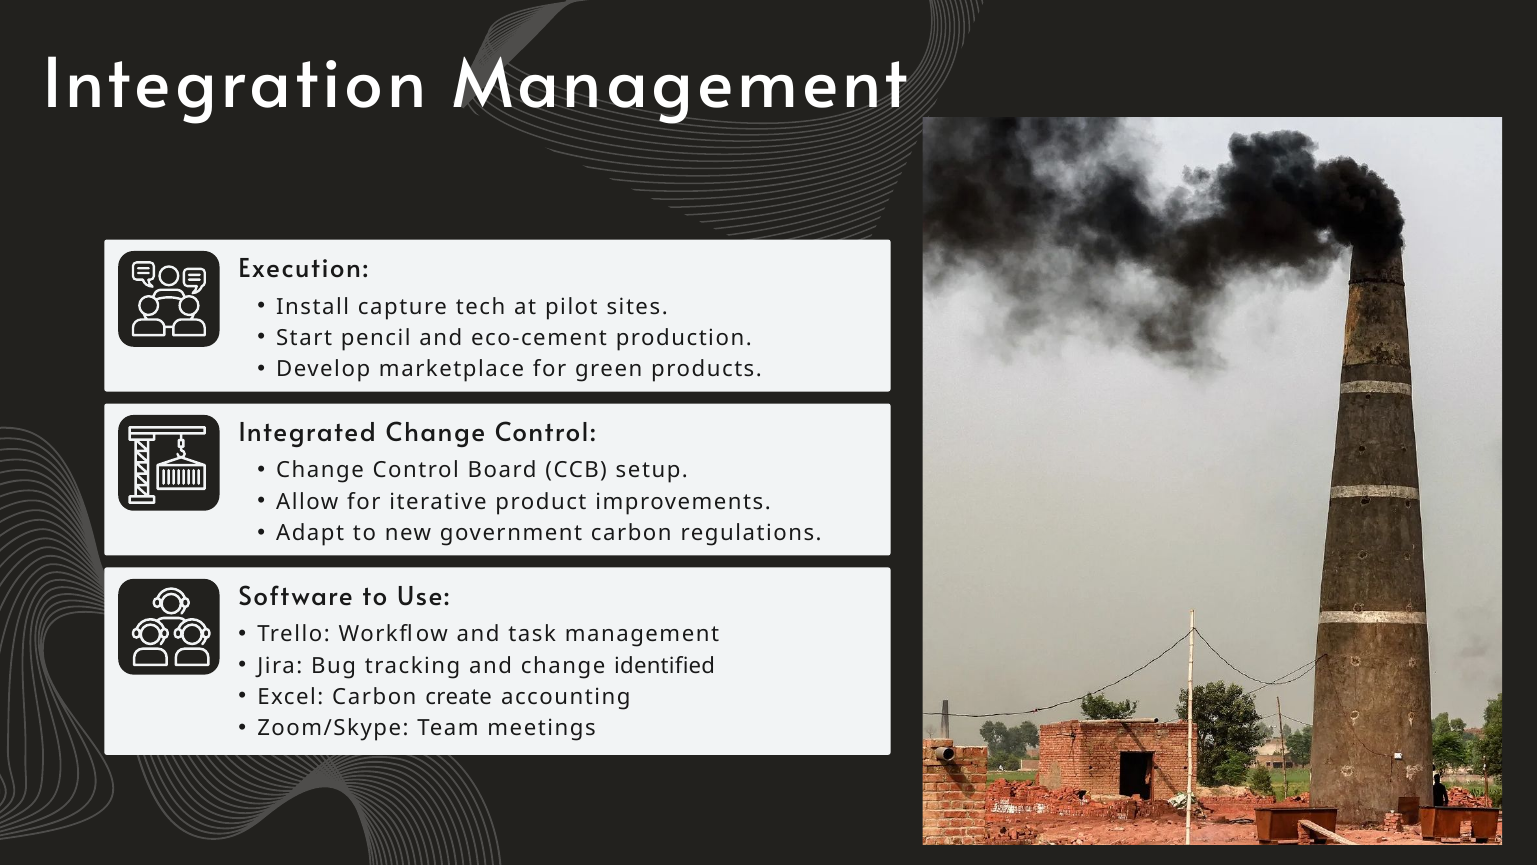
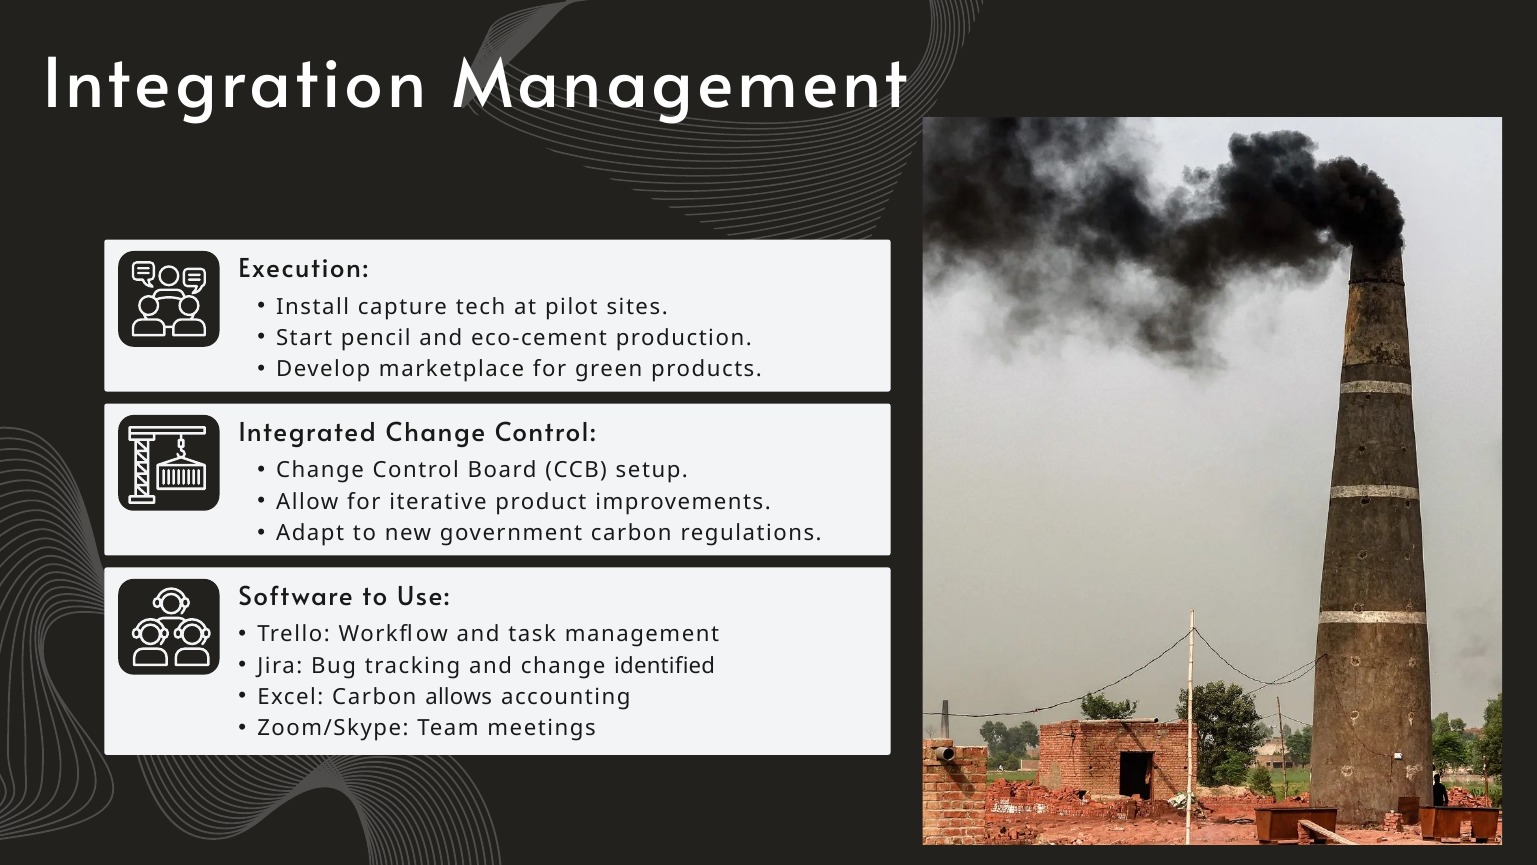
create: create -> allows (459, 697)
